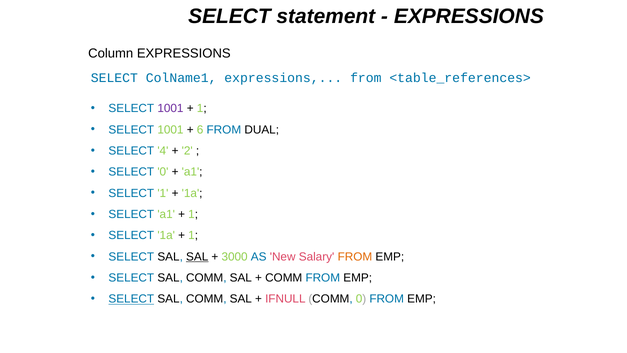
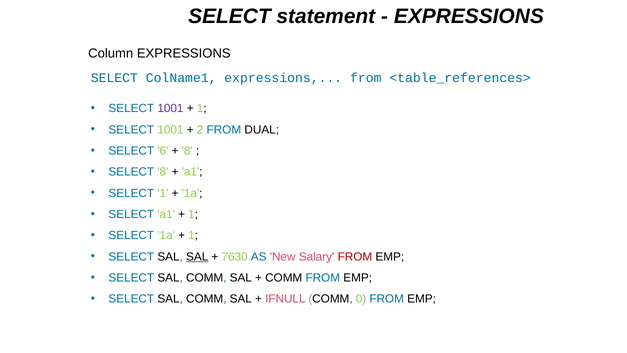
6: 6 -> 2 (200, 130)
4: 4 -> 6 (163, 151)
2: 2 -> 8 (187, 151)
SELECT 0: 0 -> 8 (163, 172)
3000: 3000 -> 7630 (235, 257)
FROM colour: orange -> red (355, 257)
SELECT underline: present -> none (131, 299)
